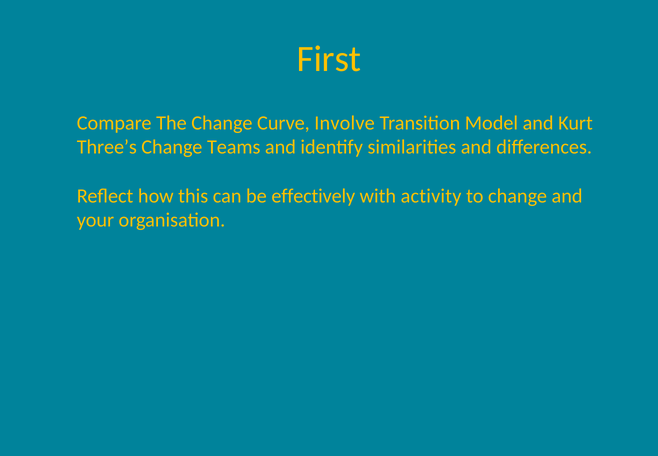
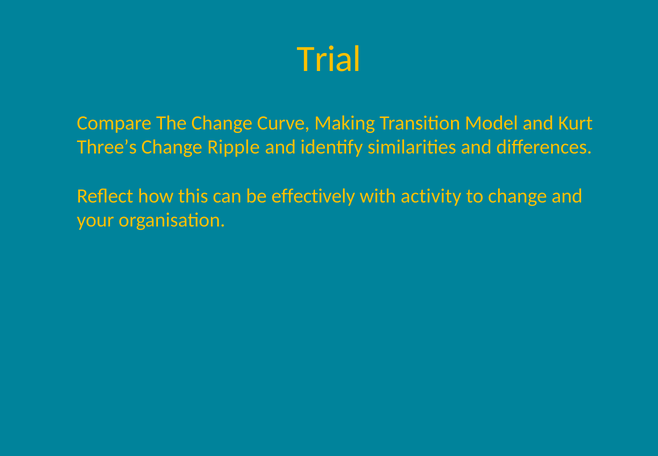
First: First -> Trial (329, 59)
Involve: Involve -> Making (345, 123)
Teams: Teams -> Ripple (234, 147)
